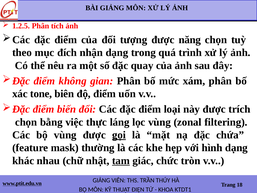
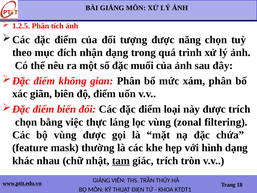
quay: quay -> muối (142, 65)
tone: tone -> giãn (41, 94)
gọi underline: present -> none (119, 135)
giác chức: chức -> trích (167, 161)
